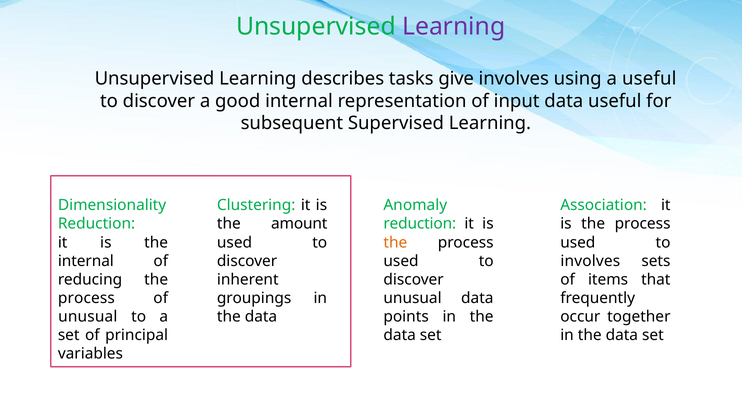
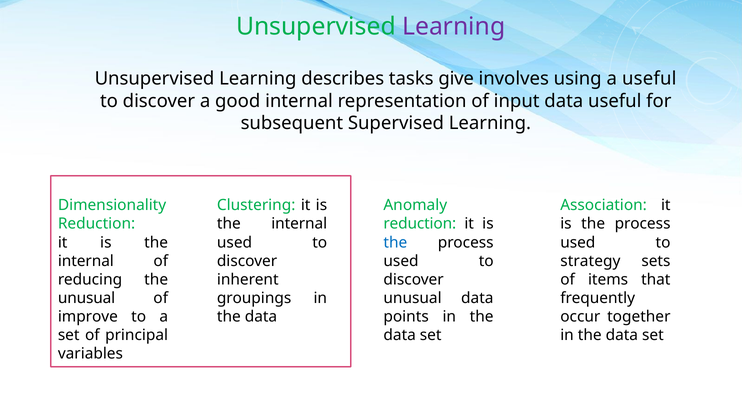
amount: amount -> internal (299, 224)
the colour: orange -> blue (395, 242)
involves: involves -> strategy (590, 261)
process: process -> unusual (87, 298)
unusual: unusual -> improve (88, 316)
